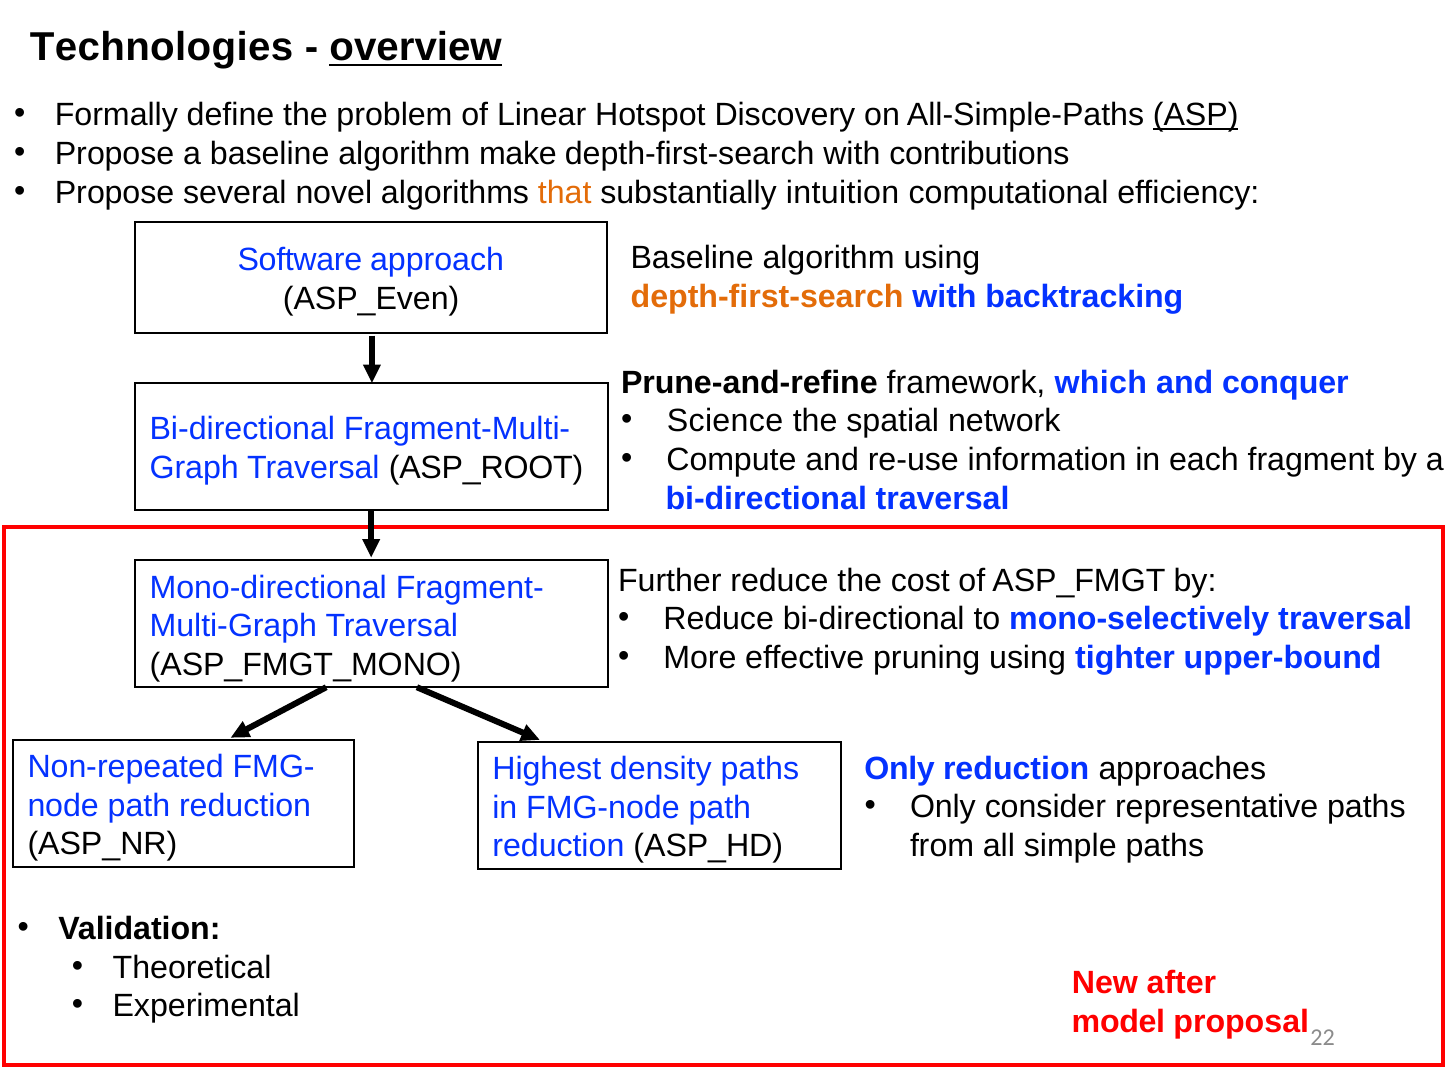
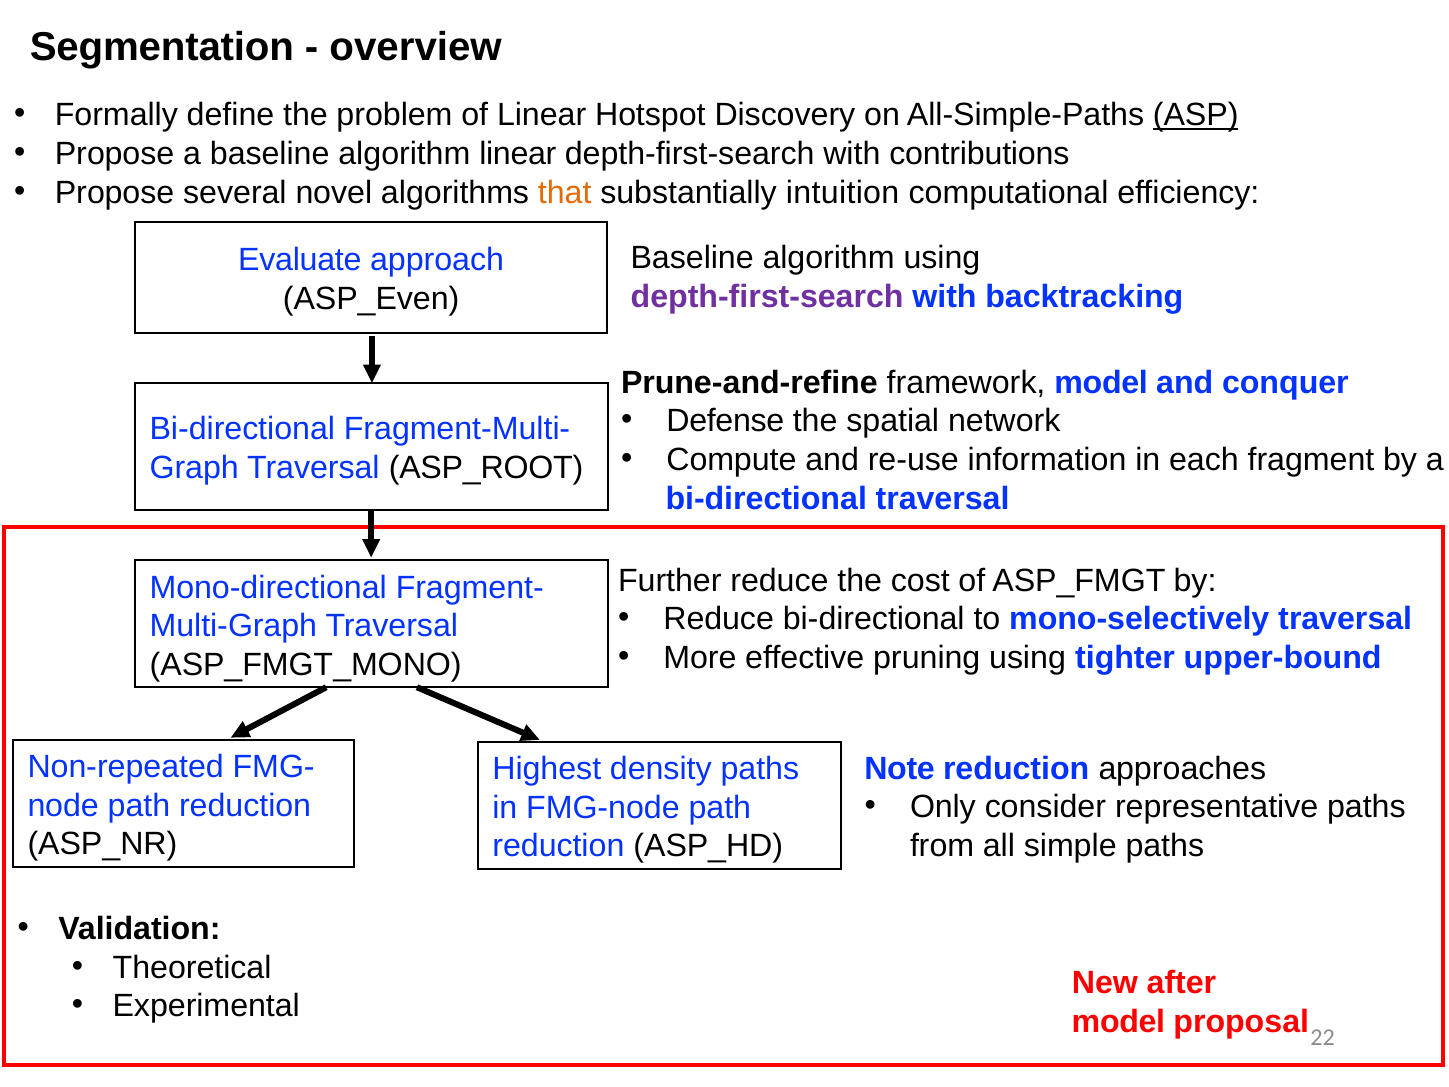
Technologies: Technologies -> Segmentation (162, 48)
overview underline: present -> none (416, 48)
algorithm make: make -> linear (518, 154)
Software: Software -> Evaluate (300, 260)
depth-first-search colour: orange -> purple (767, 297)
framework which: which -> model (1101, 382)
Science: Science -> Defense (725, 421)
Only: Only -> Note (900, 768)
